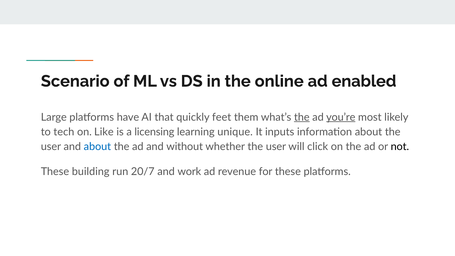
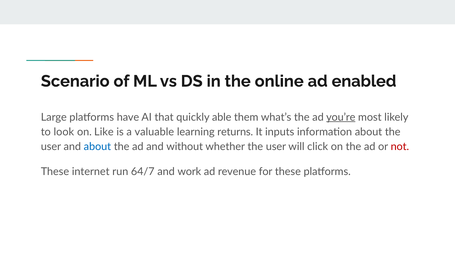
feet: feet -> able (222, 117)
the underline: present -> none (302, 117)
tech: tech -> look (64, 132)
licensing: licensing -> valuable (154, 132)
unique: unique -> returns (235, 132)
not colour: black -> red (400, 147)
building: building -> internet (91, 172)
20/7: 20/7 -> 64/7 (143, 172)
